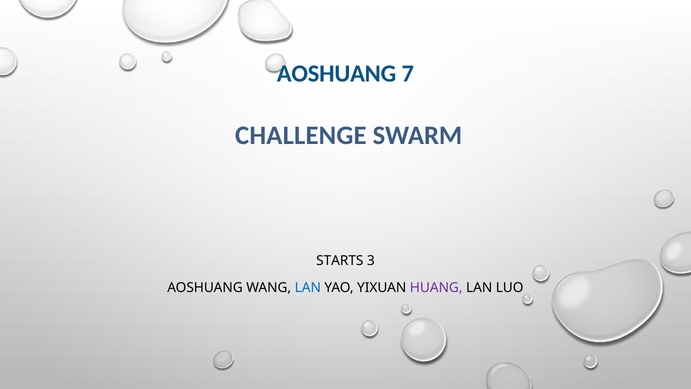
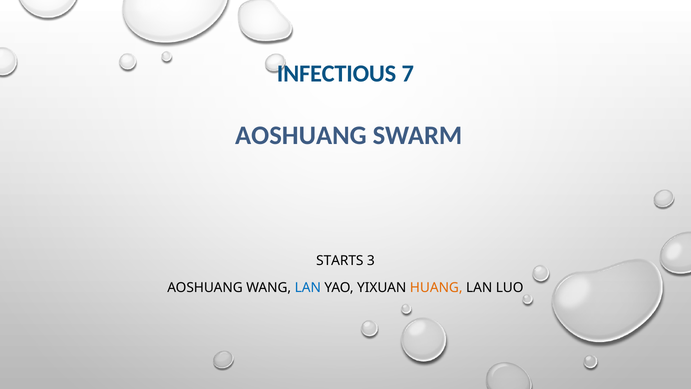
AOSHUANG: AOSHUANG -> INFECTIOUS (337, 73)
CHALLENGE: CHALLENGE -> AOSHUANG (301, 135)
HUANG colour: purple -> orange (436, 287)
